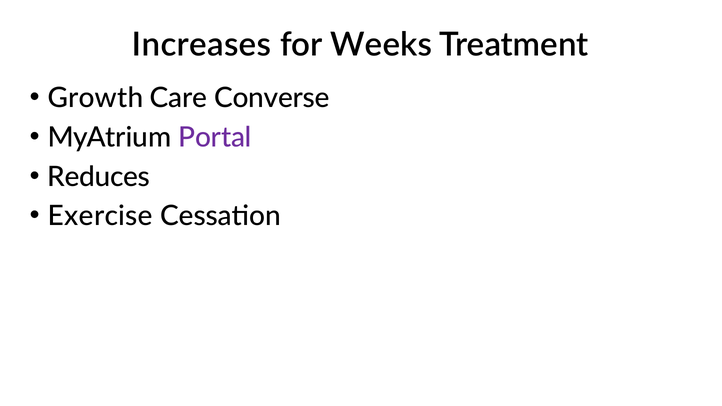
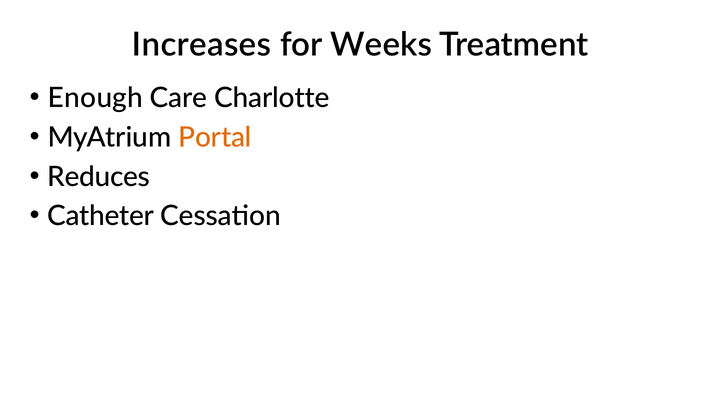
Growth: Growth -> Enough (95, 98)
Converse: Converse -> Charlotte (272, 98)
Portal colour: purple -> orange (215, 138)
Exercise: Exercise -> Catheter (101, 216)
